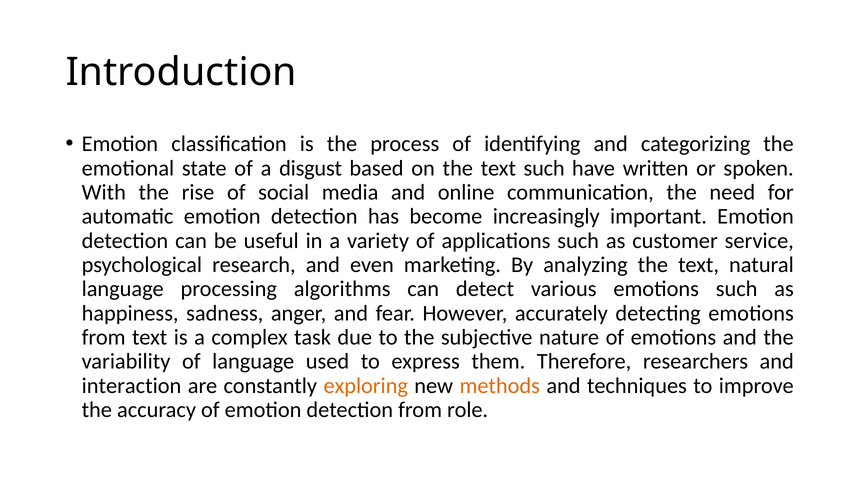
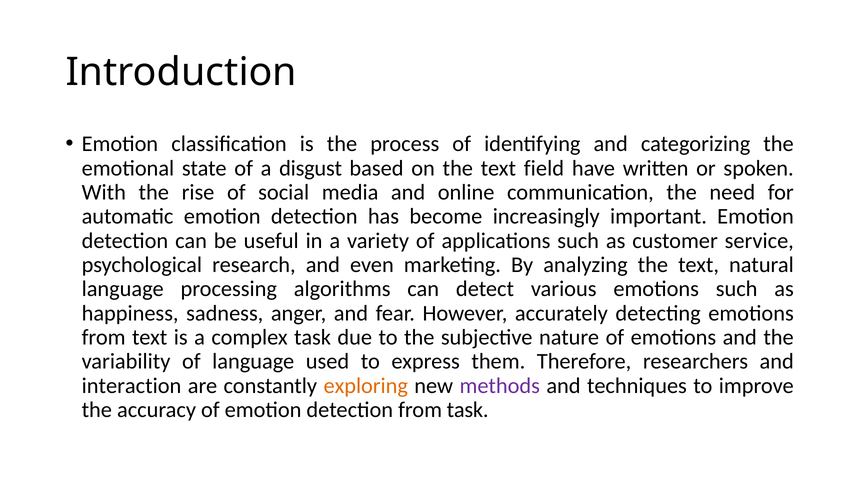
text such: such -> field (544, 168)
methods colour: orange -> purple (500, 385)
from role: role -> task (468, 410)
